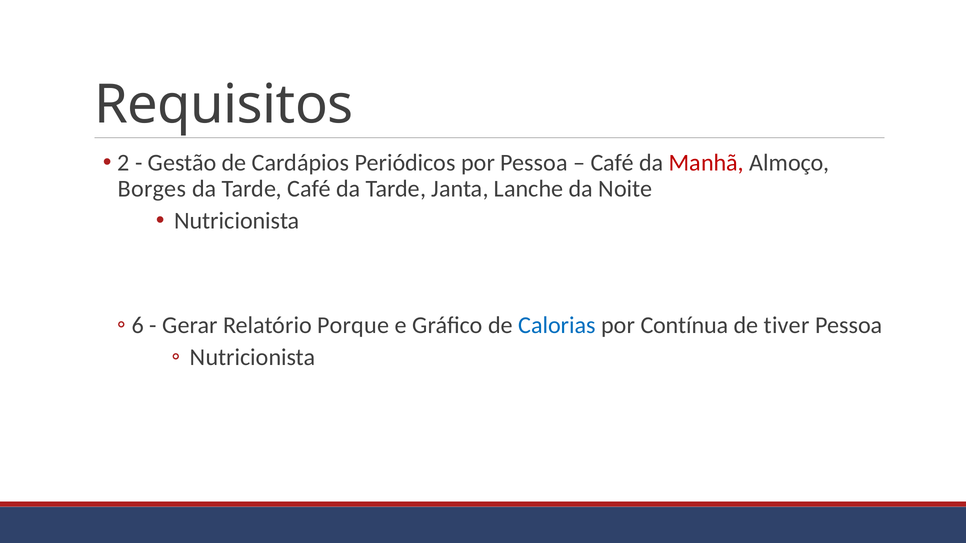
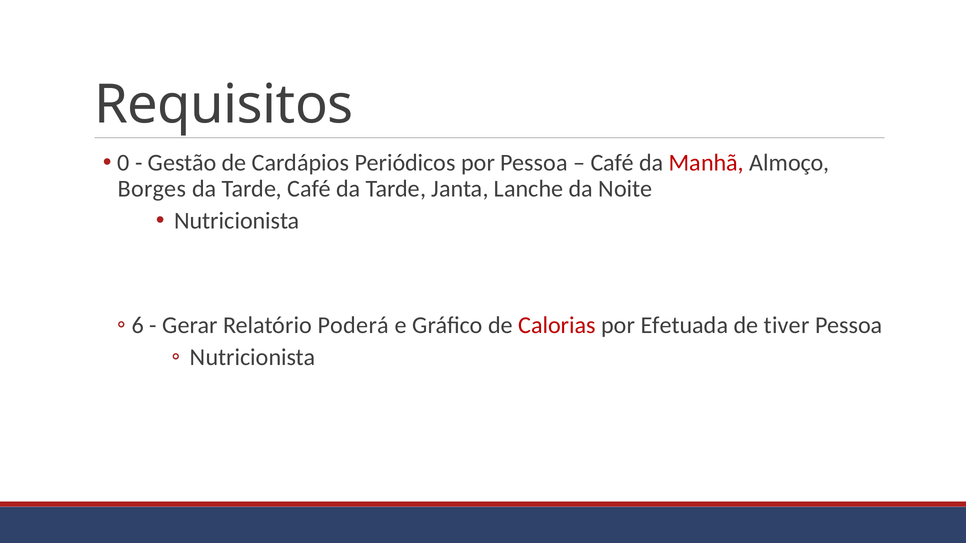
2: 2 -> 0 (123, 163)
Porque: Porque -> Poderá (353, 325)
Calorias colour: blue -> red (557, 325)
Contínua: Contínua -> Efetuada (684, 325)
